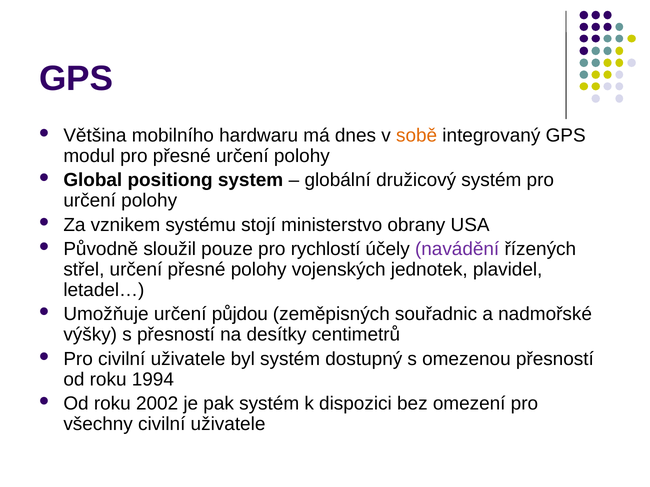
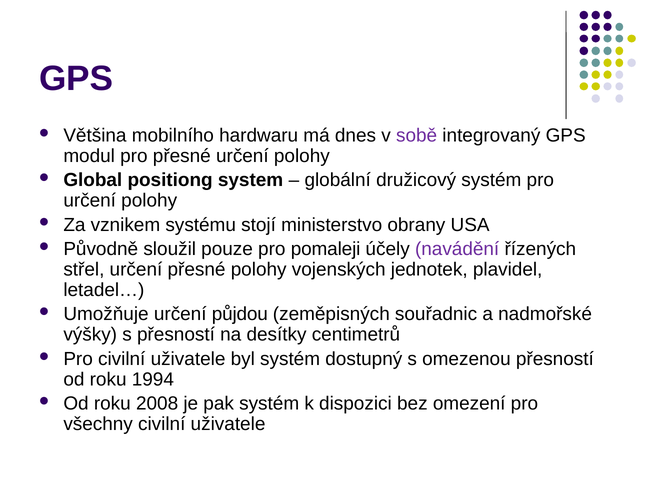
sobě colour: orange -> purple (417, 136)
rychlostí: rychlostí -> pomaleji (326, 249)
2002: 2002 -> 2008 (157, 404)
